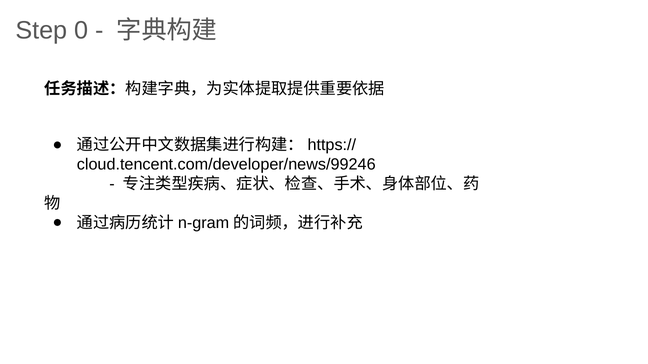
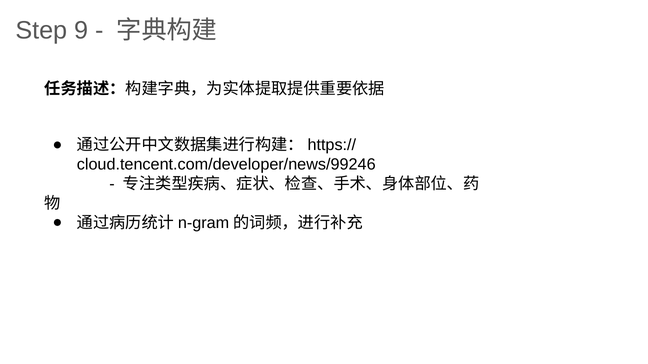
0: 0 -> 9 (81, 31)
